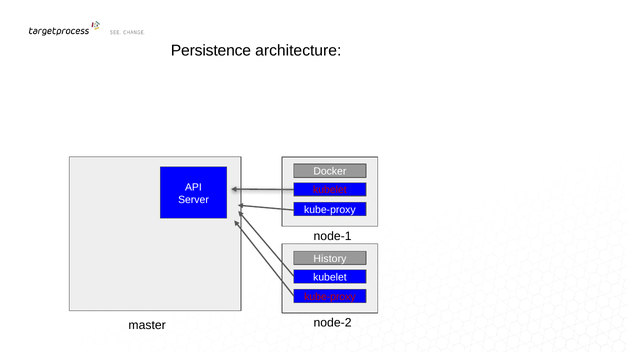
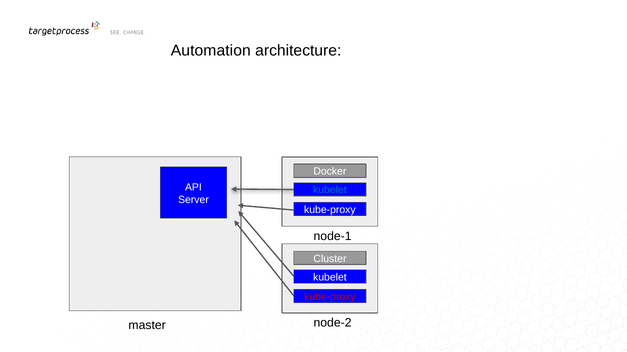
Persistence: Persistence -> Automation (211, 51)
kubelet colour: red -> blue (330, 190)
History: History -> Cluster (330, 259)
